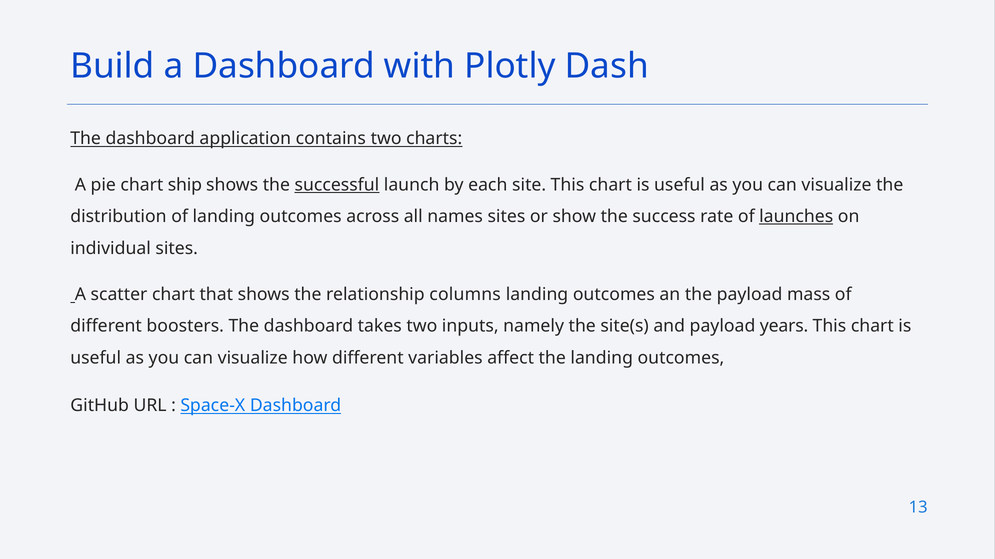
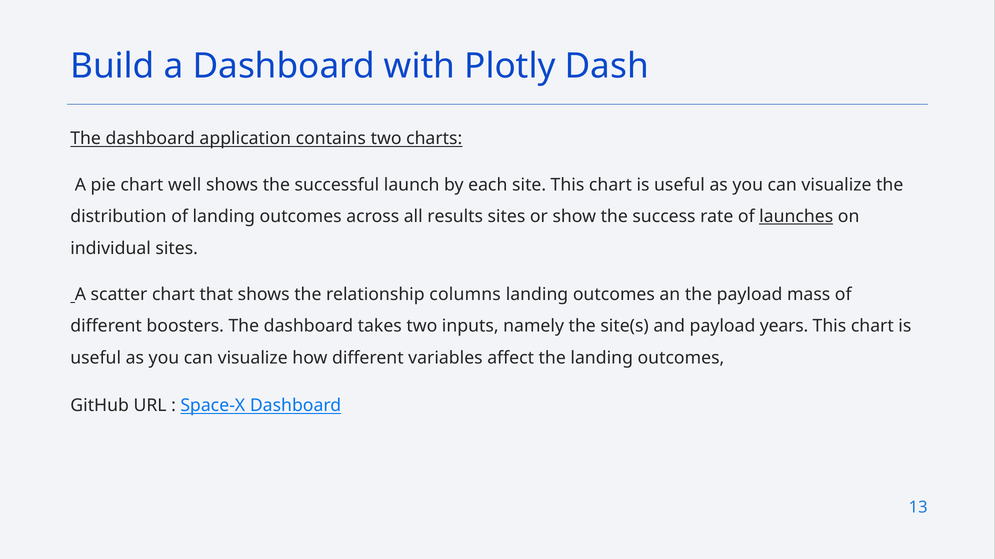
ship: ship -> well (185, 185)
successful underline: present -> none (337, 185)
names: names -> results (455, 217)
